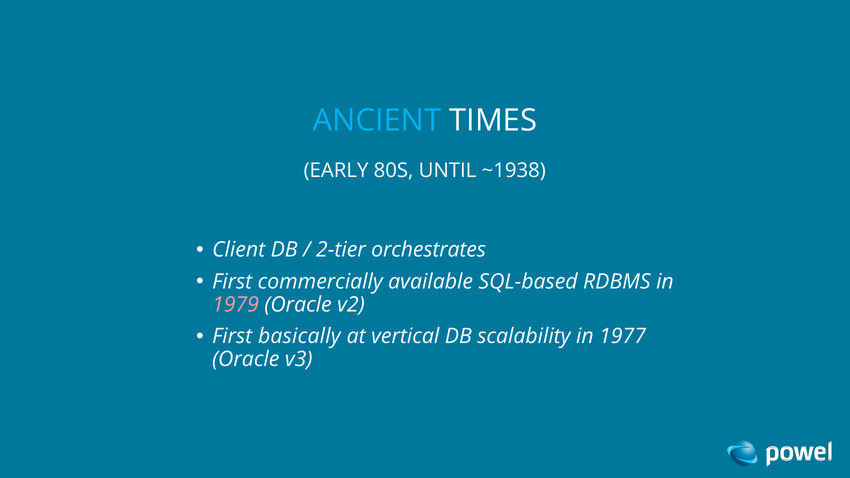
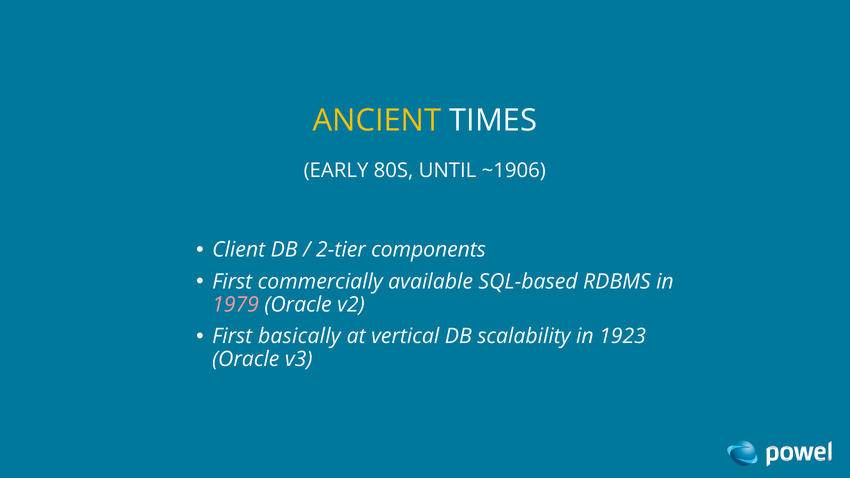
ANCIENT colour: light blue -> yellow (377, 121)
~1938: ~1938 -> ~1906 (514, 170)
orchestrates: orchestrates -> components (429, 250)
1977: 1977 -> 1923 (623, 337)
